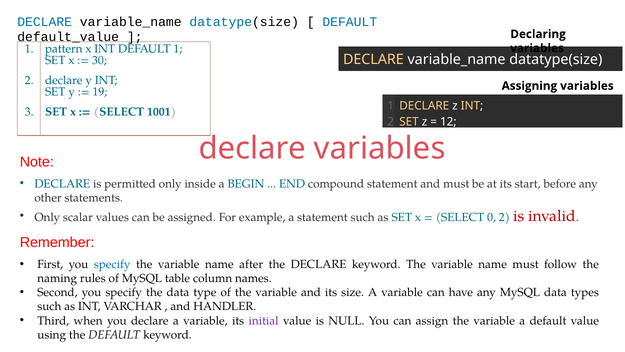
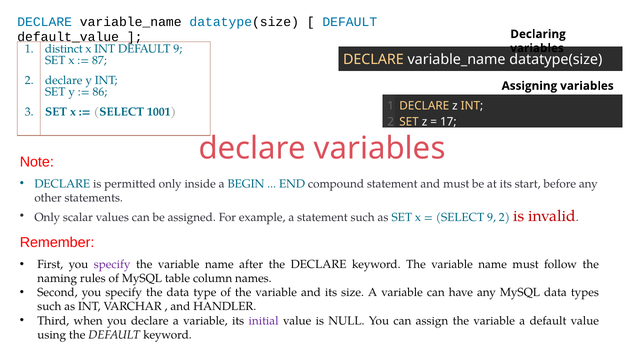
pattern: pattern -> distinct (64, 49)
DEFAULT 1: 1 -> 9 (178, 49)
30: 30 -> 87 (99, 61)
19: 19 -> 86 (100, 92)
12: 12 -> 17 (448, 121)
SELECT 0: 0 -> 9 (492, 217)
specify colour: blue -> purple (112, 264)
